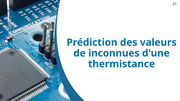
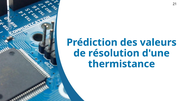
inconnues: inconnues -> résolution (114, 53)
